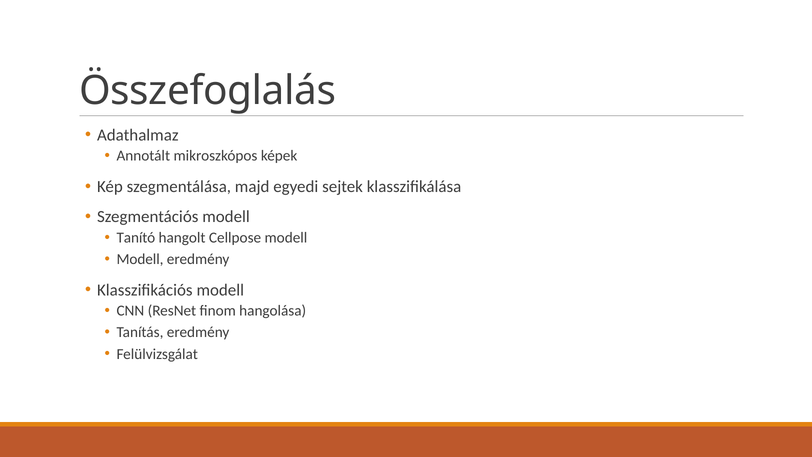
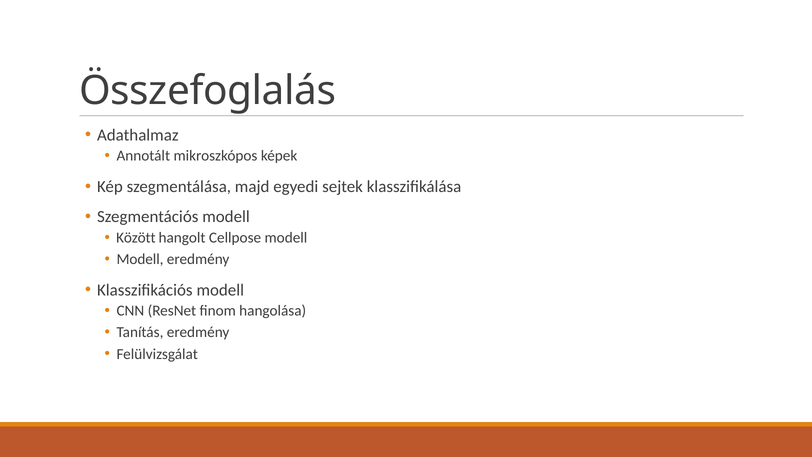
Tanító: Tanító -> Között (136, 238)
